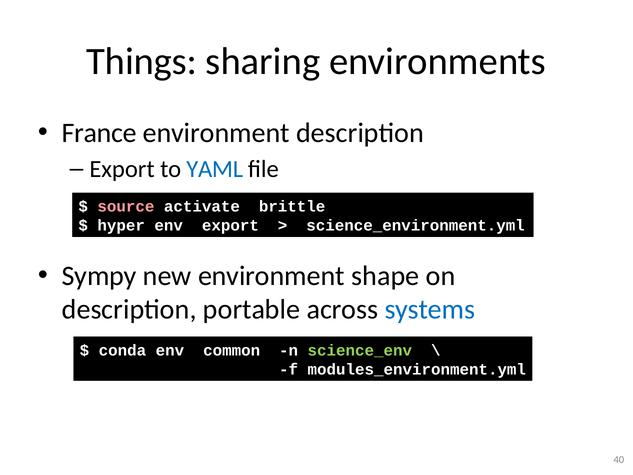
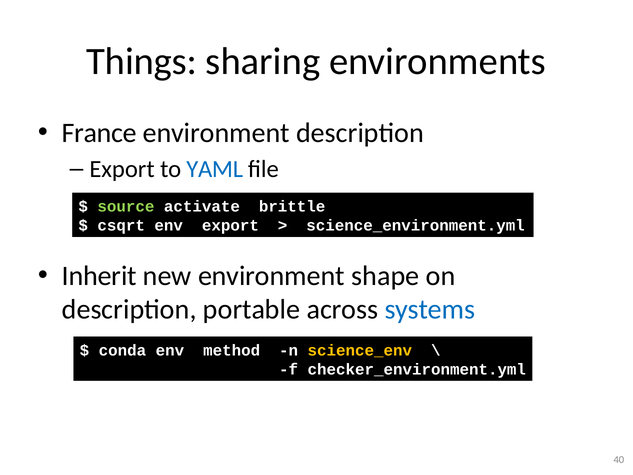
source colour: pink -> light green (126, 206)
hyper: hyper -> csqrt (121, 225)
Sympy: Sympy -> Inherit (99, 276)
common: common -> method (232, 350)
science_env colour: light green -> yellow (360, 350)
modules_environment.yml: modules_environment.yml -> checker_environment.yml (417, 369)
